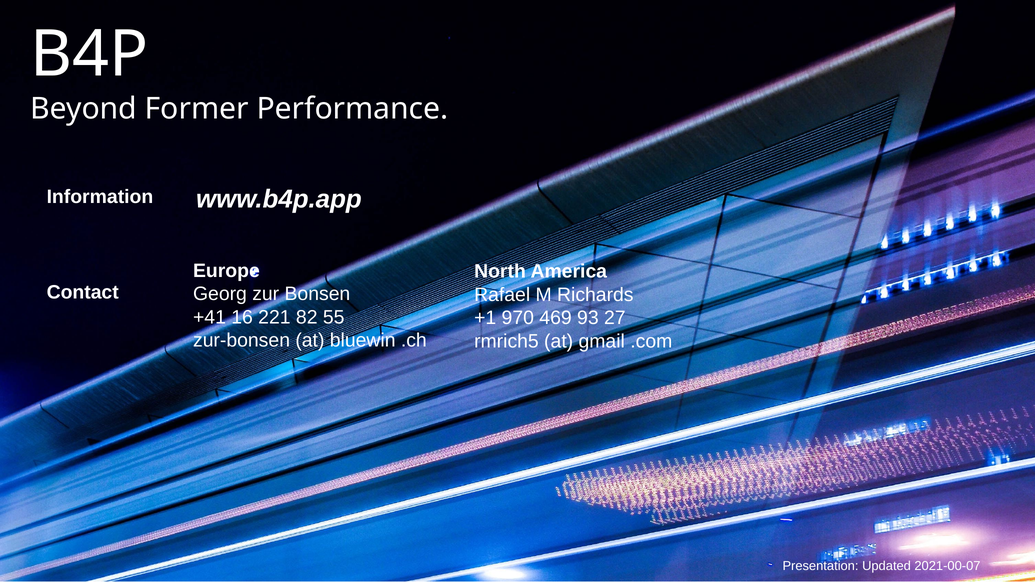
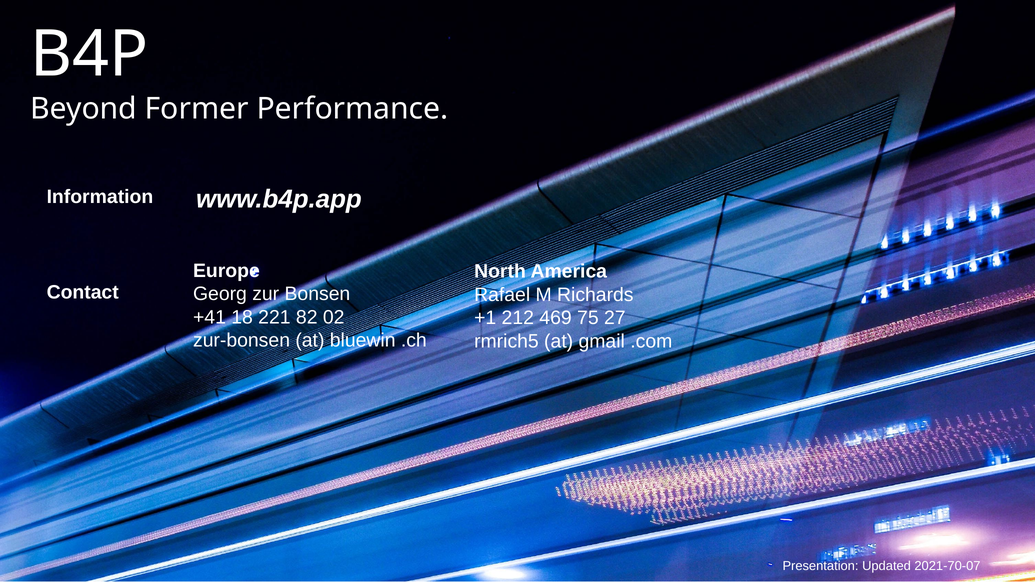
16: 16 -> 18 (242, 317)
55: 55 -> 02 (334, 317)
970: 970 -> 212 (518, 318)
93: 93 -> 75 (588, 318)
2021-00-07: 2021-00-07 -> 2021-70-07 (947, 566)
